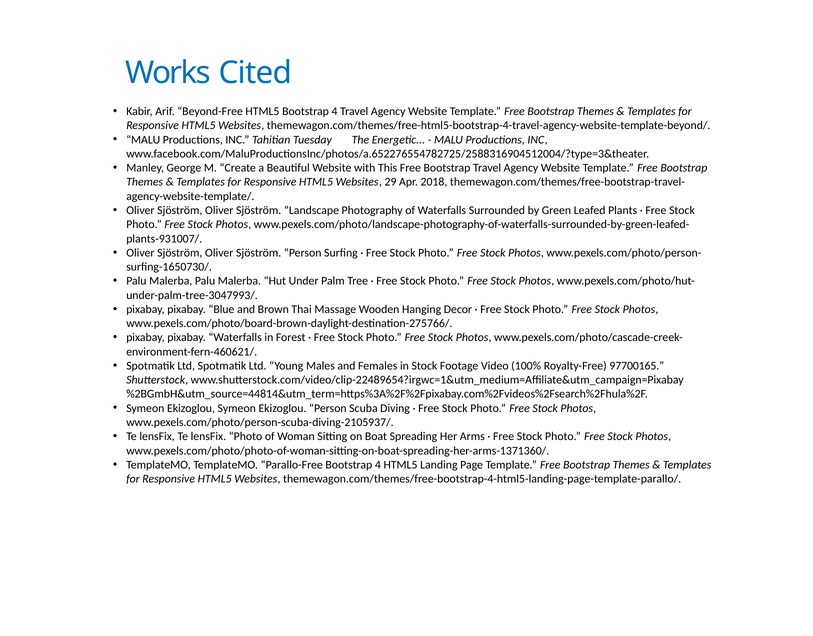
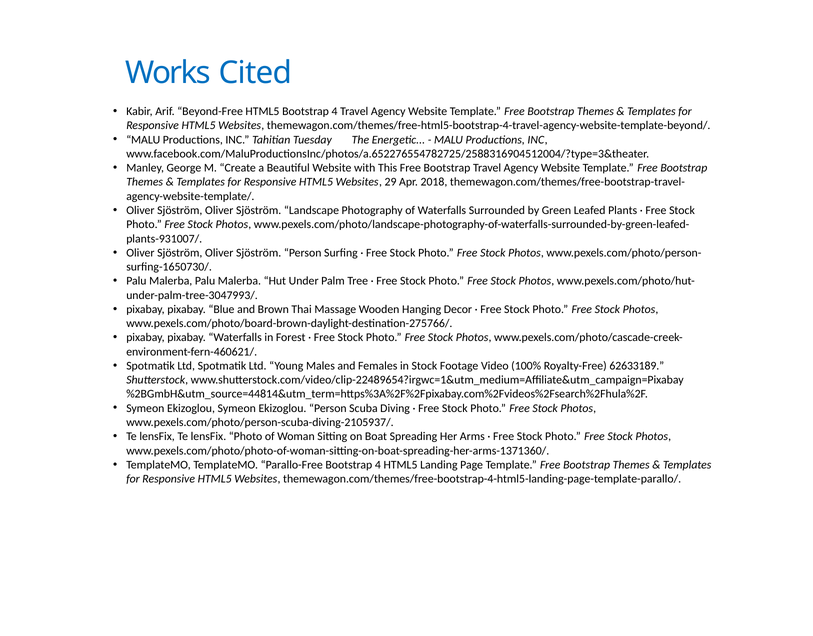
97700165: 97700165 -> 62633189 (637, 366)
